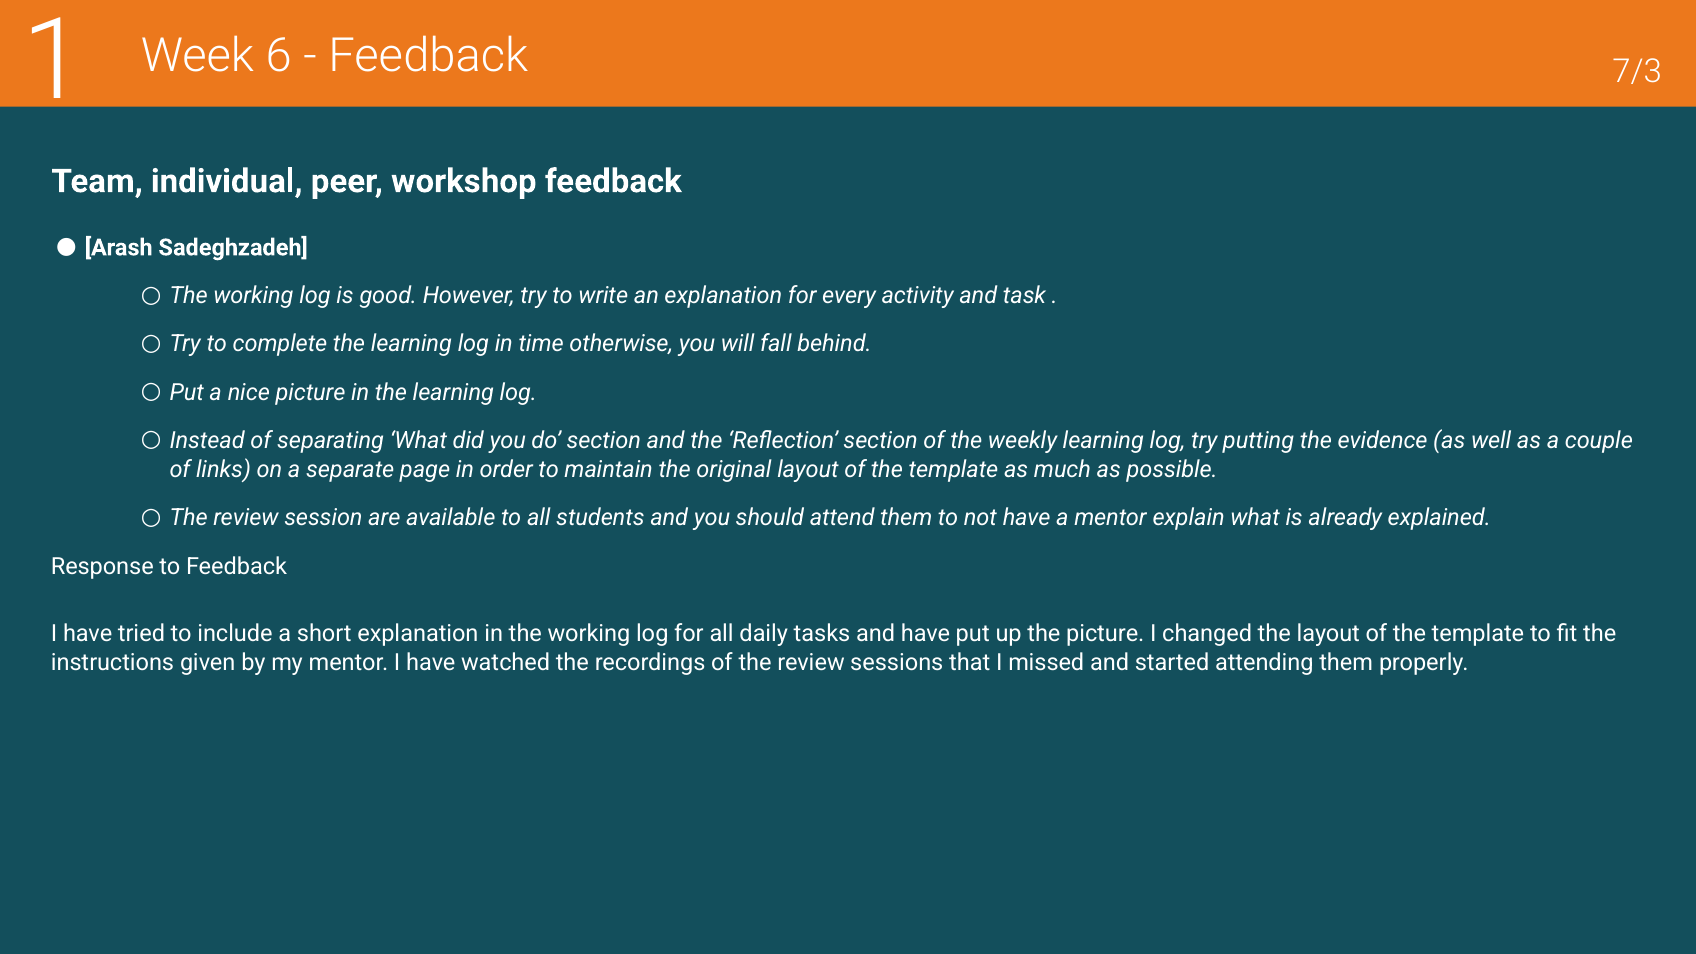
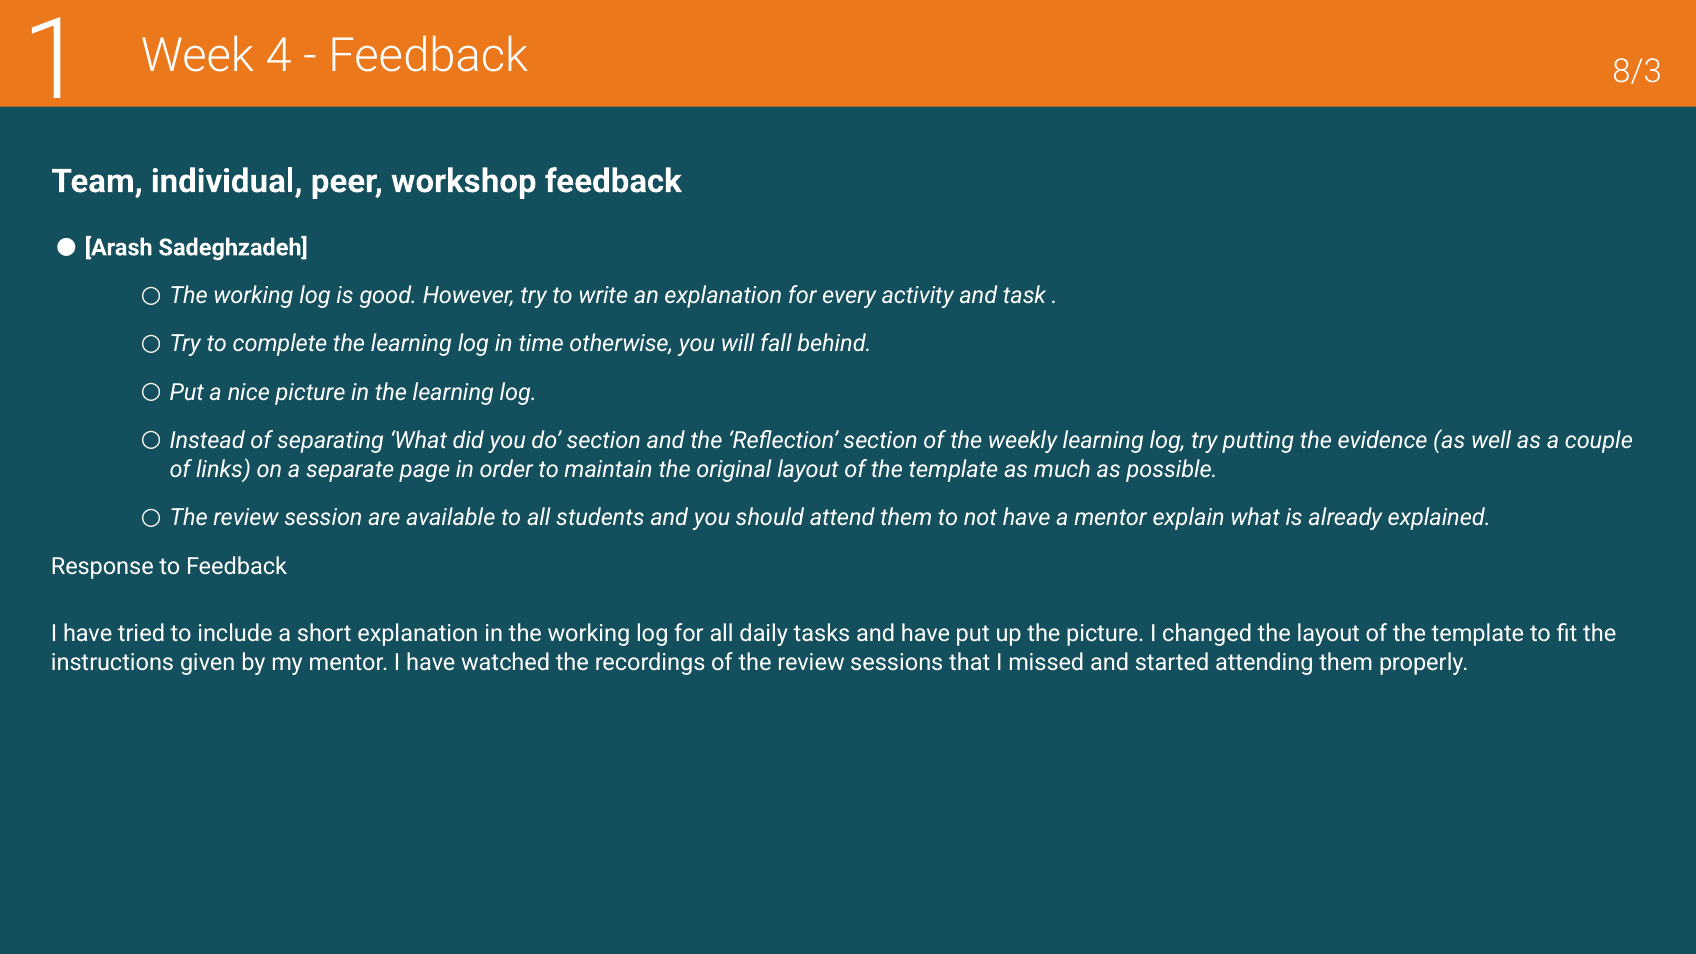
6: 6 -> 4 (279, 56)
7/3: 7/3 -> 8/3 (1637, 72)
